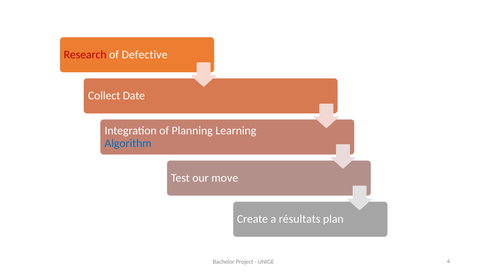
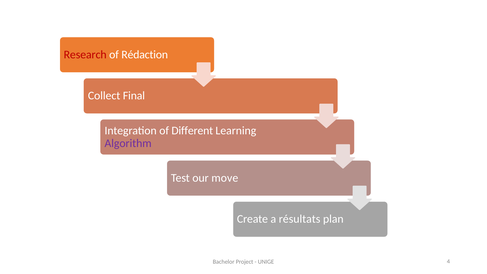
Defective: Defective -> Rédaction (145, 55)
Date: Date -> Final (134, 96)
Planning: Planning -> Different (192, 131)
Algorithm colour: blue -> purple (128, 143)
